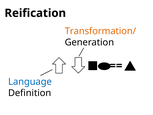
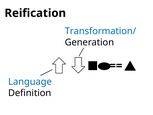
Transformation/ colour: orange -> blue (100, 31)
